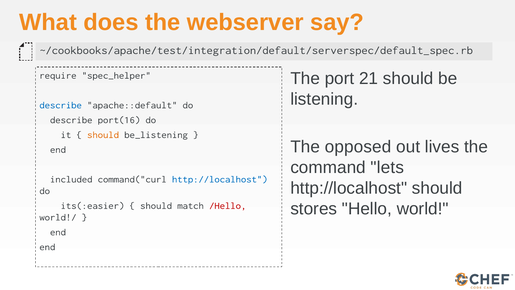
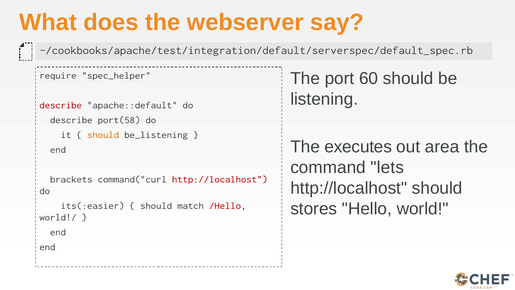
21: 21 -> 60 (369, 78)
describe colour: blue -> red (61, 105)
port(16: port(16 -> port(58 (119, 120)
opposed: opposed -> executes (358, 147)
lives: lives -> area (442, 147)
included: included -> brackets (71, 179)
http://localhost colour: blue -> red (220, 179)
